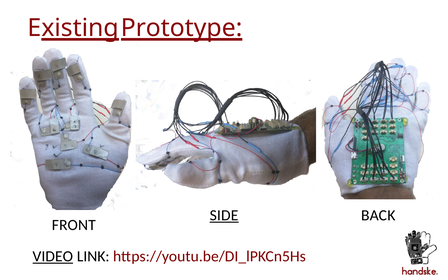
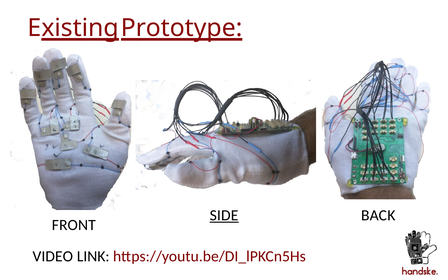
VIDEO underline: present -> none (53, 256)
